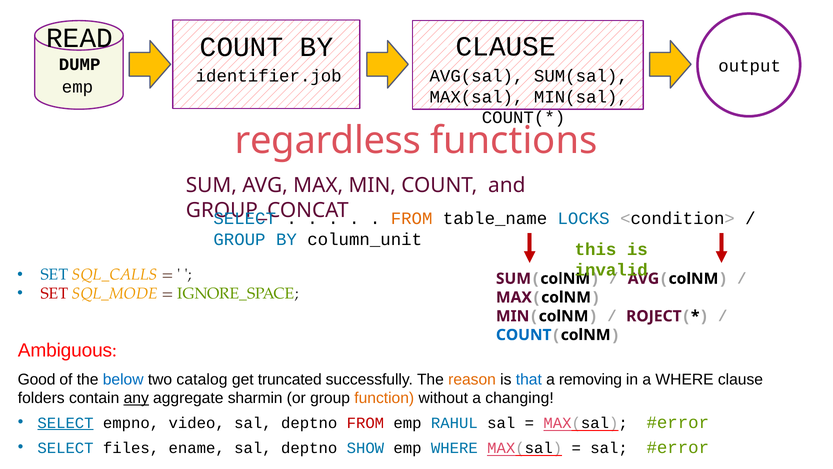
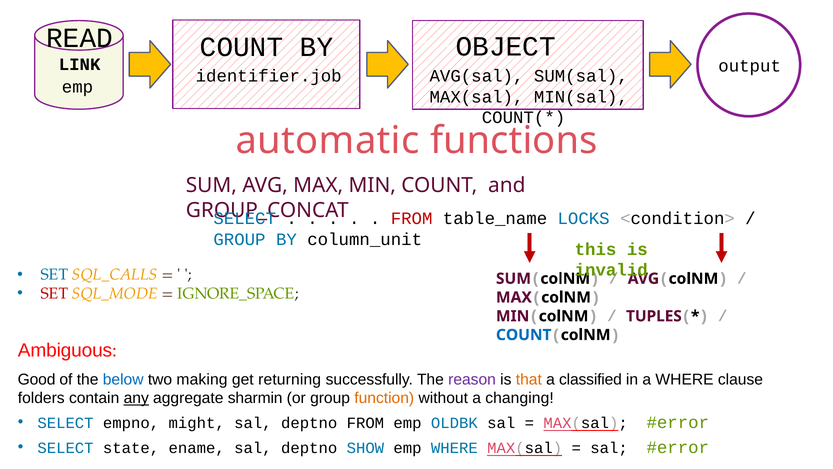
CLAUSE: CLAUSE -> OBJECT (506, 47)
DUMP: DUMP -> LINK (80, 64)
regardless: regardless -> automatic (328, 140)
FROM colour: orange -> red (412, 218)
ROJECT: ROJECT -> TUPLES (654, 316)
catalog: catalog -> making (202, 379)
truncated: truncated -> returning (290, 379)
reason colour: orange -> purple (472, 379)
that colour: blue -> orange (529, 379)
removing: removing -> classified (590, 379)
SELECT underline: present -> none (66, 423)
video: video -> might (197, 423)
FROM colour: red -> black (365, 423)
RAHUL: RAHUL -> OLDBK (454, 423)
files: files -> state (131, 448)
